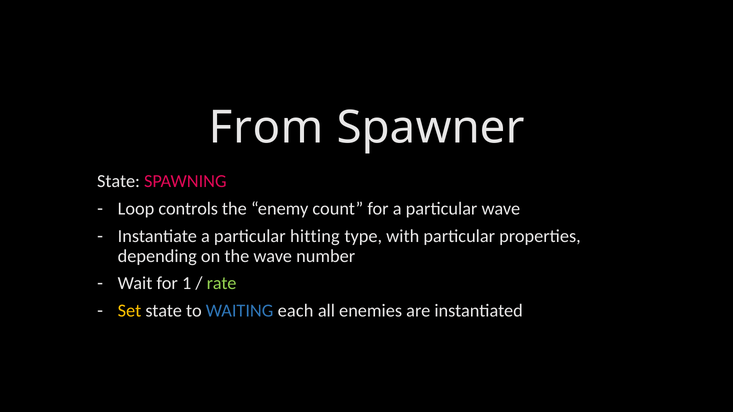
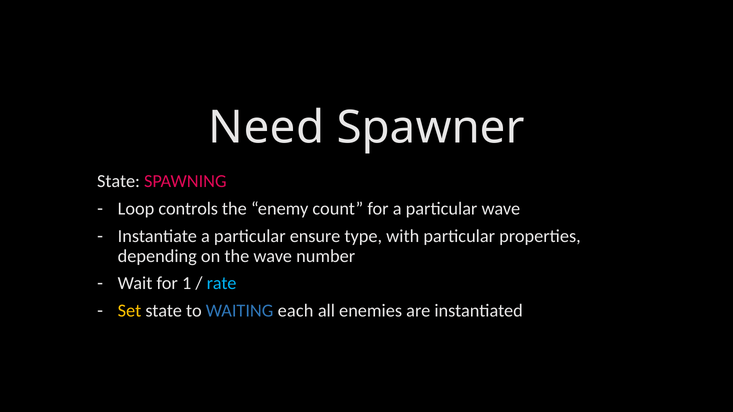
From: From -> Need (266, 128)
hitting: hitting -> ensure (315, 236)
rate colour: light green -> light blue (222, 284)
